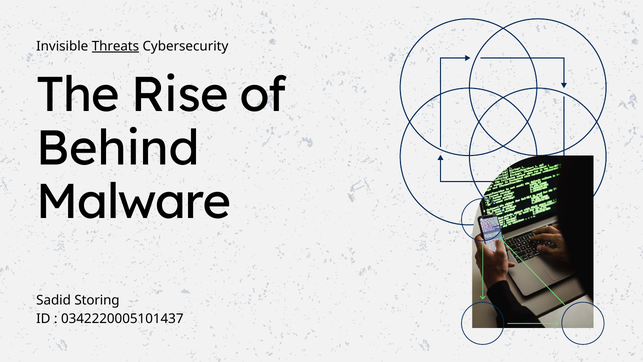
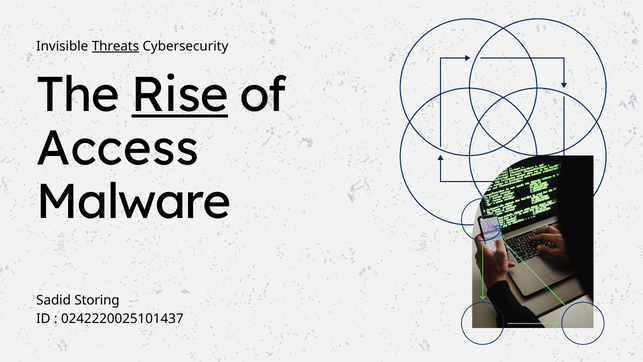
Rise underline: none -> present (180, 95)
Behind: Behind -> Access (118, 149)
0342220005101437: 0342220005101437 -> 0242220025101437 (122, 319)
